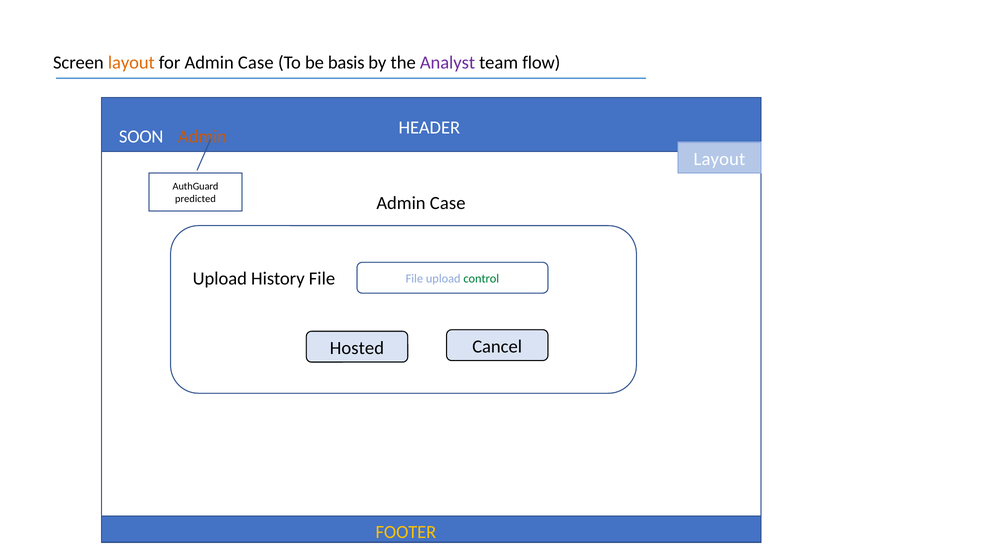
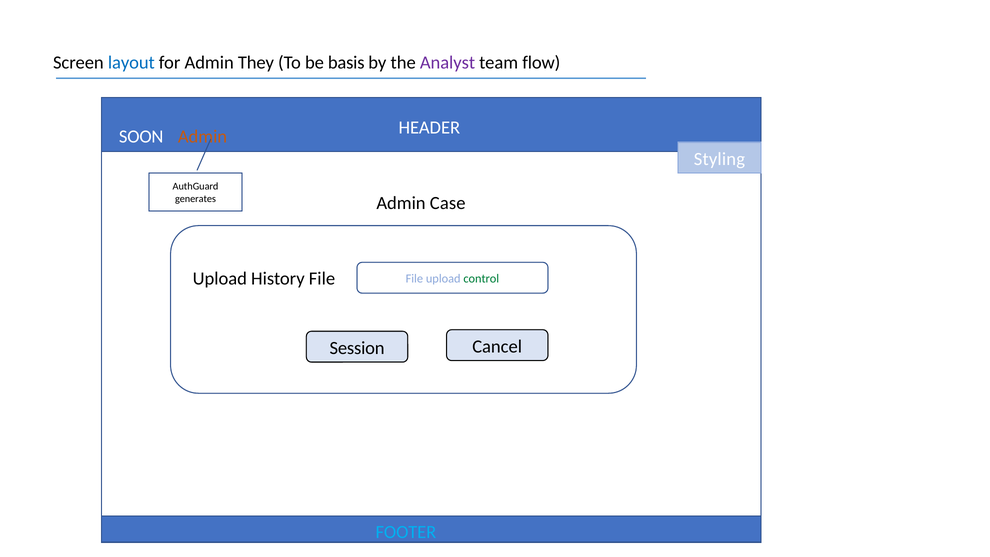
layout colour: orange -> blue (131, 63)
for Admin Case: Case -> They (256, 63)
Layout: Layout -> Styling (719, 159)
predicted: predicted -> generates (196, 199)
Hosted: Hosted -> Session (357, 348)
FOOTER colour: yellow -> light blue (406, 532)
